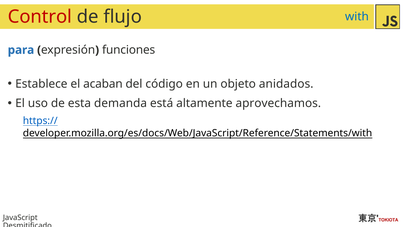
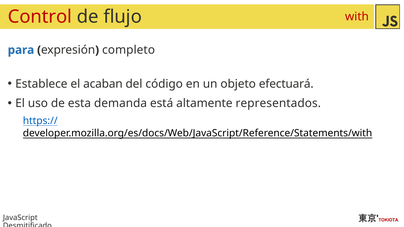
with colour: blue -> red (357, 17)
funciones: funciones -> completo (129, 50)
anidados: anidados -> efectuará (286, 84)
aprovechamos: aprovechamos -> representados (278, 103)
